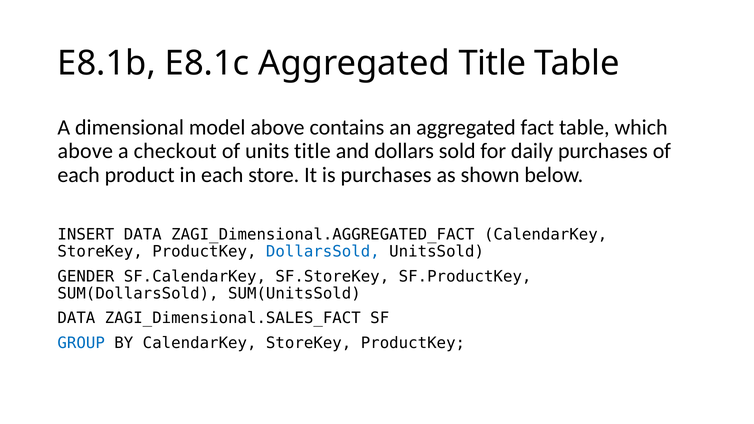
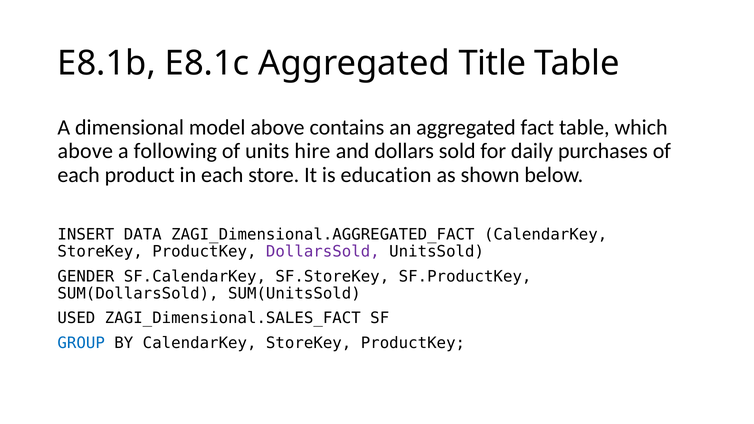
checkout: checkout -> following (175, 151)
units title: title -> hire (312, 151)
is purchases: purchases -> education (386, 175)
DollarsSold colour: blue -> purple (323, 252)
DATA: DATA -> USED (76, 318)
